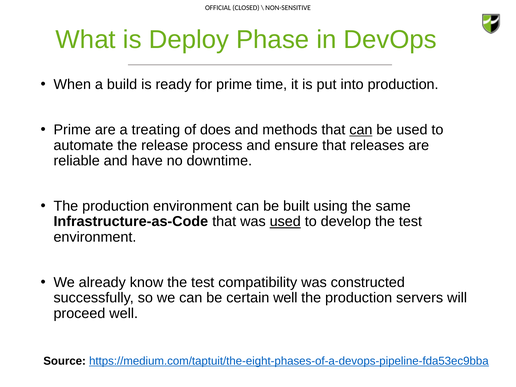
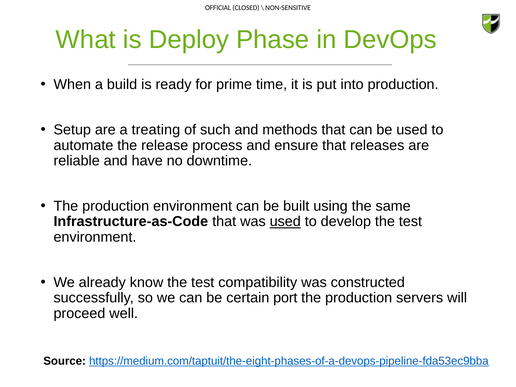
Prime: Prime -> Setup (72, 130)
does: does -> such (215, 130)
can underline: present -> none (361, 130)
certain well: well -> port (285, 298)
